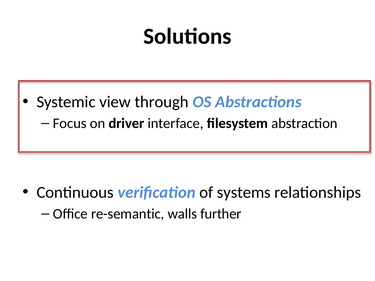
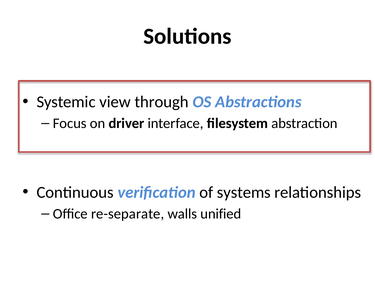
re-semantic: re-semantic -> re-separate (128, 214)
further: further -> unified (221, 214)
